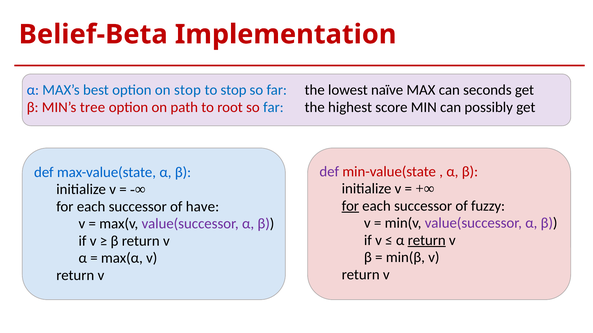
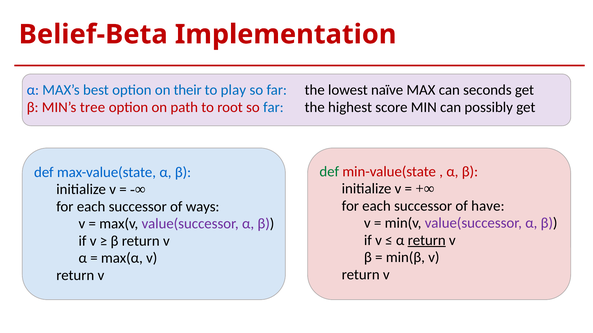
on stop: stop -> their (188, 90)
to stop: stop -> play (233, 90)
def colour: purple -> green (329, 172)
for underline: present -> none (350, 206)
fuzzy: fuzzy -> have (488, 206)
have: have -> ways (203, 207)
